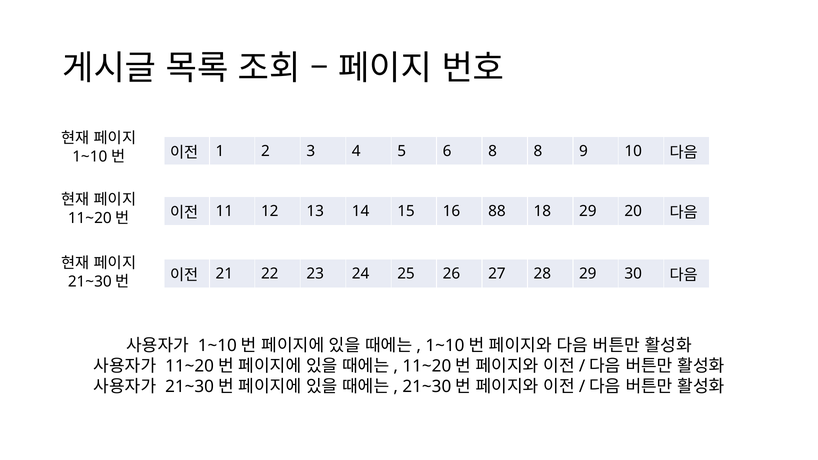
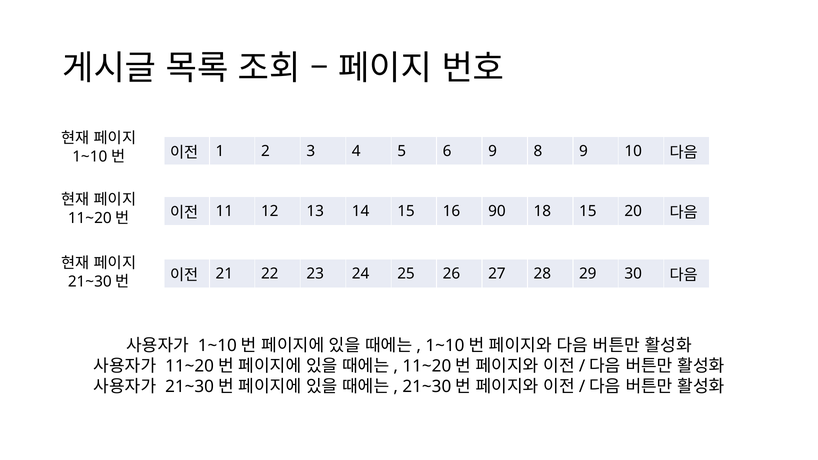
6 8: 8 -> 9 (493, 151)
88: 88 -> 90 (497, 211)
18 29: 29 -> 15 (588, 211)
